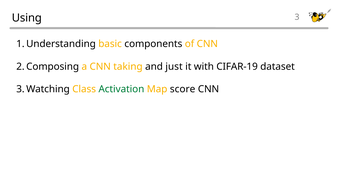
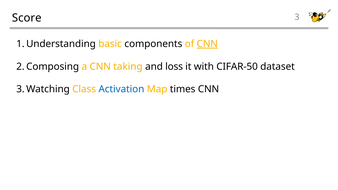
Using: Using -> Score (27, 18)
CNN underline: none -> present (207, 44)
just: just -> loss (174, 67)
CIFAR-19: CIFAR-19 -> CIFAR-50 (237, 67)
Activation colour: green -> blue (121, 89)
score: score -> times (183, 89)
